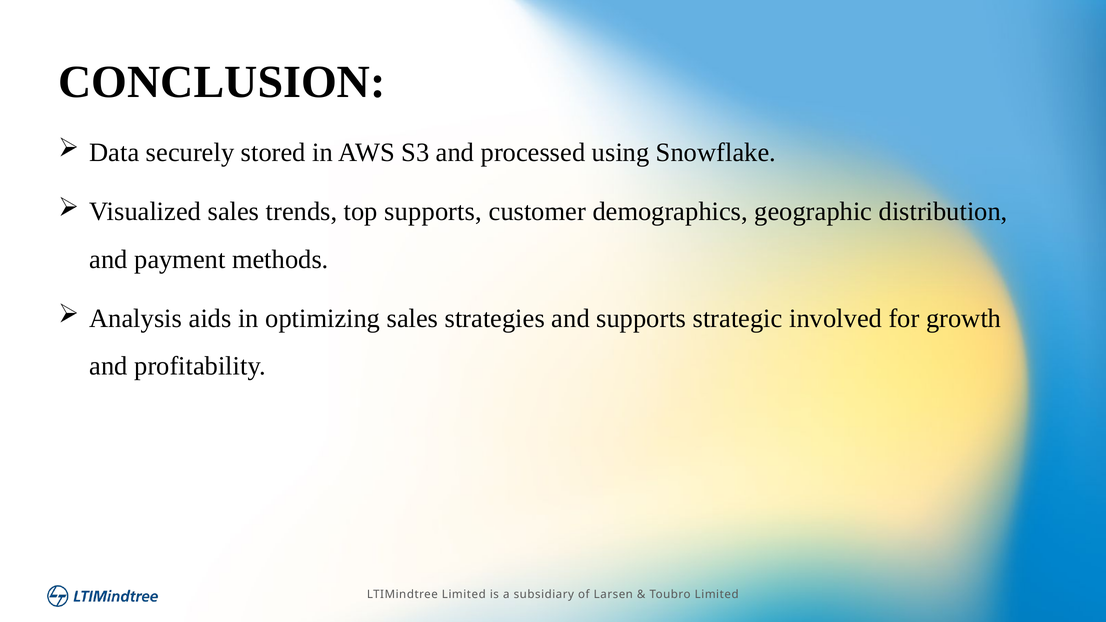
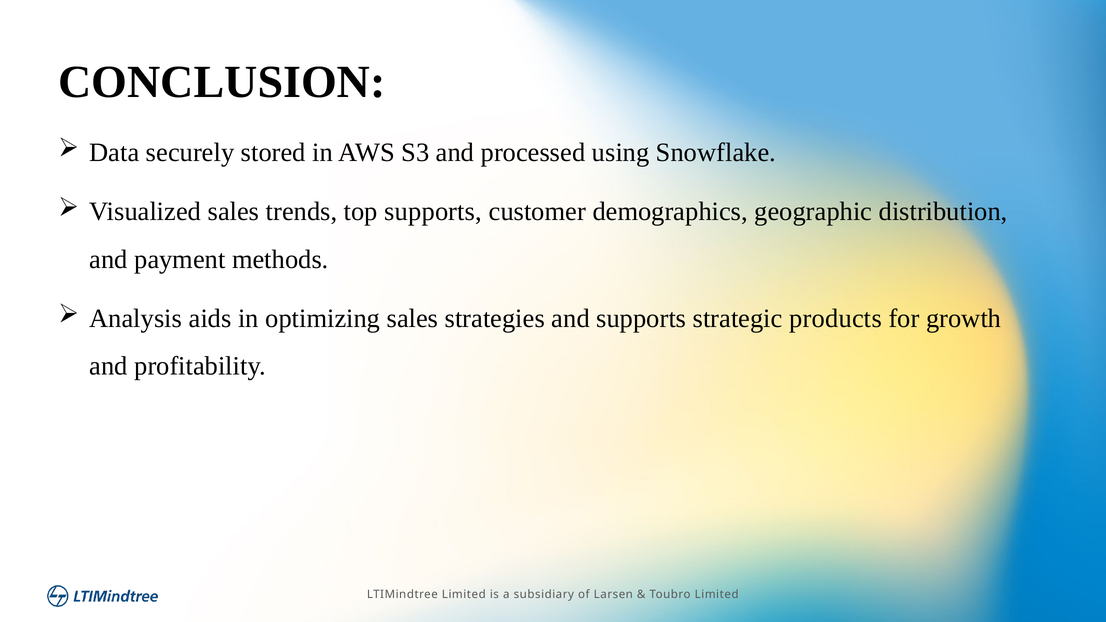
involved: involved -> products (836, 319)
